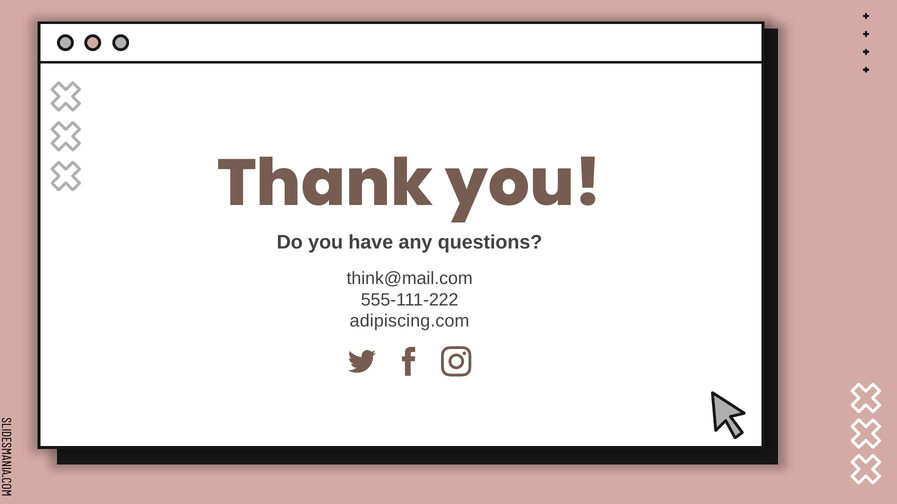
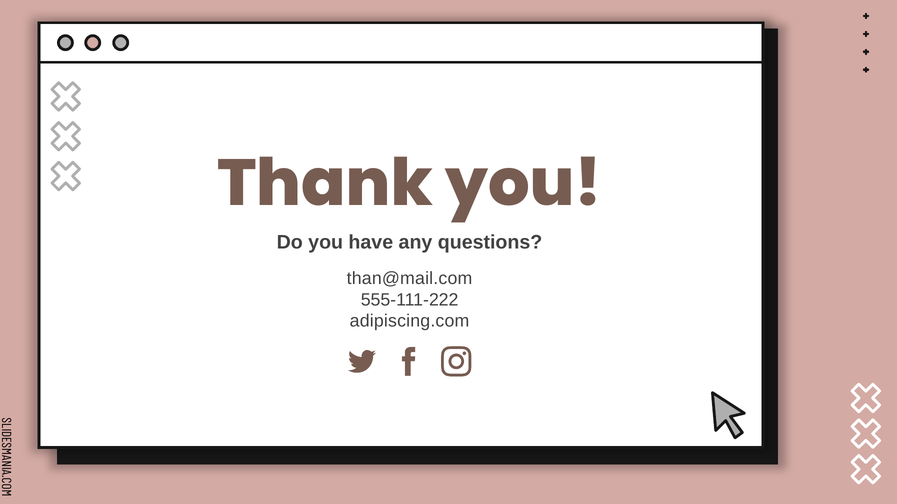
think@mail.com: think@mail.com -> than@mail.com (410, 279)
